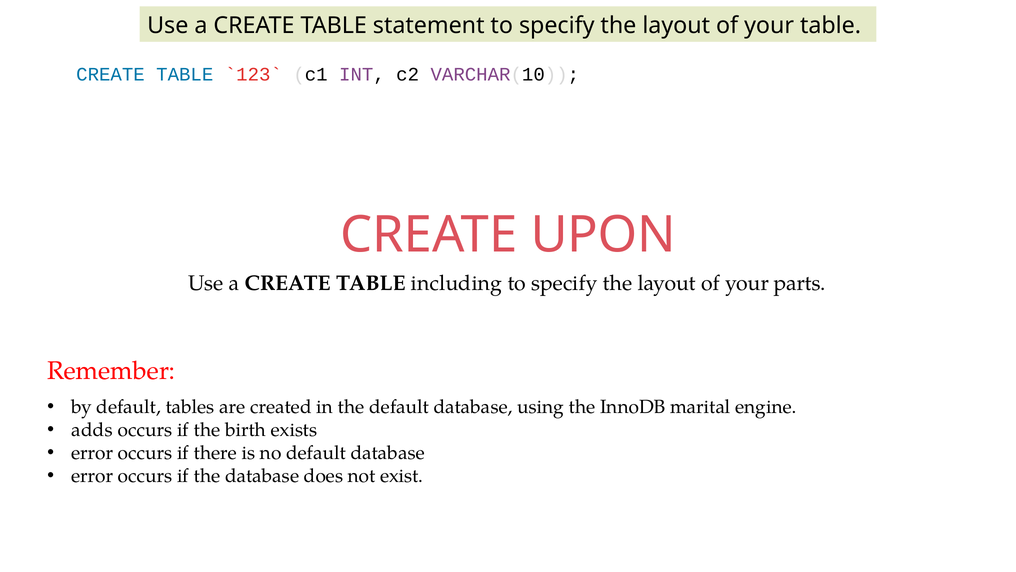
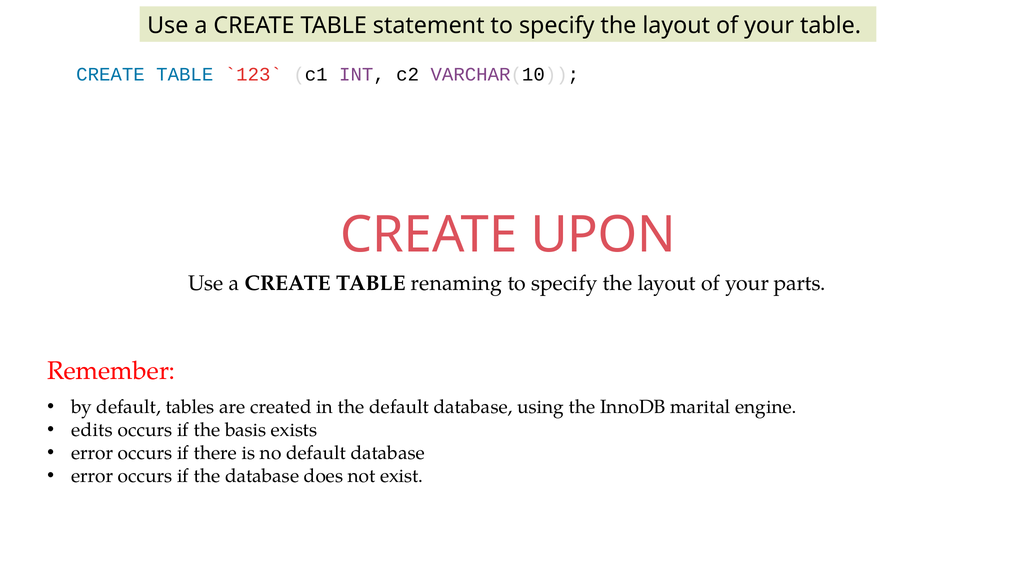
including: including -> renaming (457, 283)
adds: adds -> edits (92, 430)
birth: birth -> basis (246, 430)
